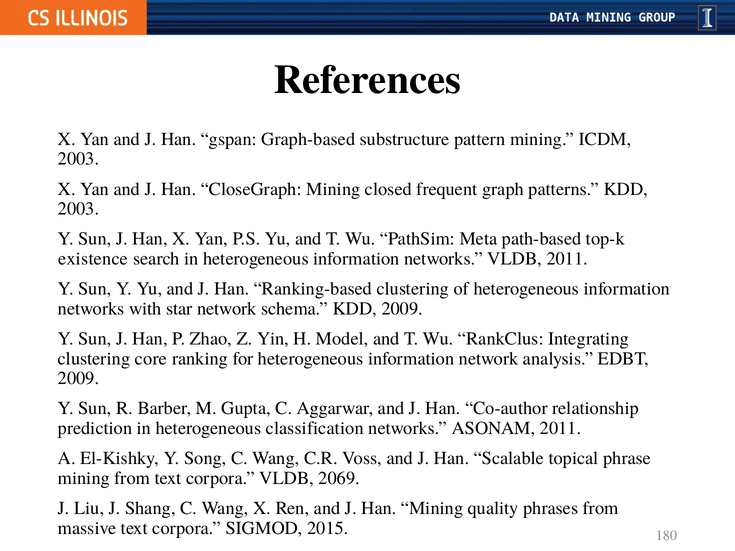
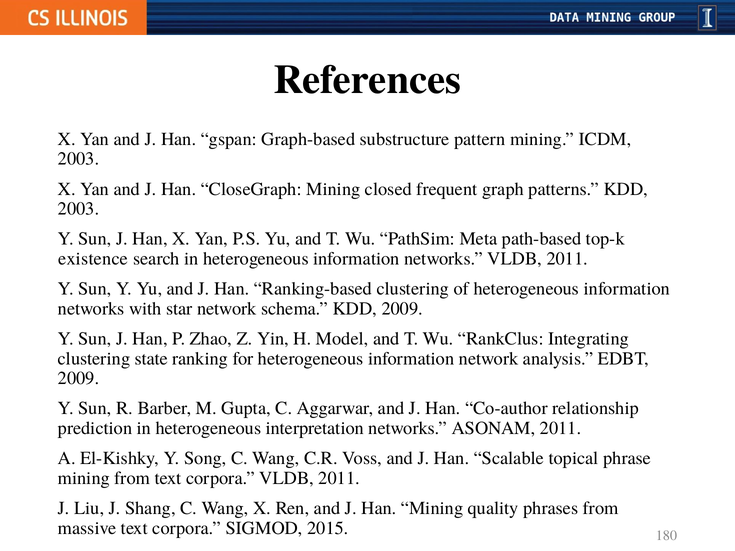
core: core -> state (151, 359)
classification: classification -> interpretation (315, 428)
corpora VLDB 2069: 2069 -> 2011 (339, 478)
